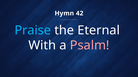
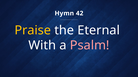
Praise colour: light blue -> yellow (33, 30)
